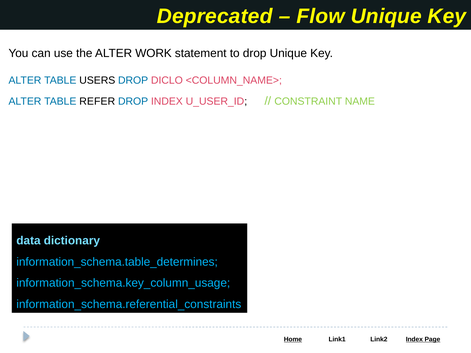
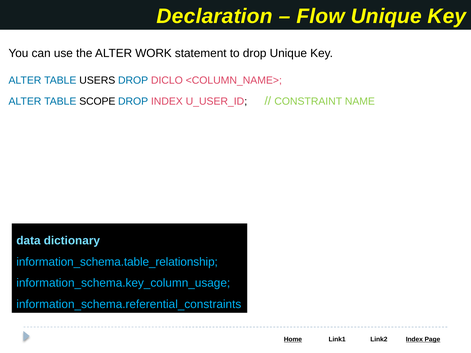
Deprecated: Deprecated -> Declaration (215, 16)
REFER: REFER -> SCOPE (97, 101)
information_schema.table_determines: information_schema.table_determines -> information_schema.table_relationship (117, 262)
